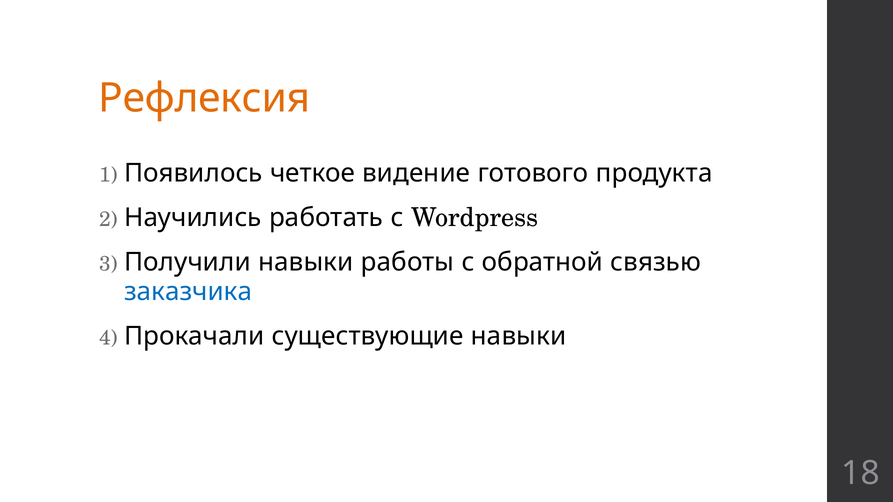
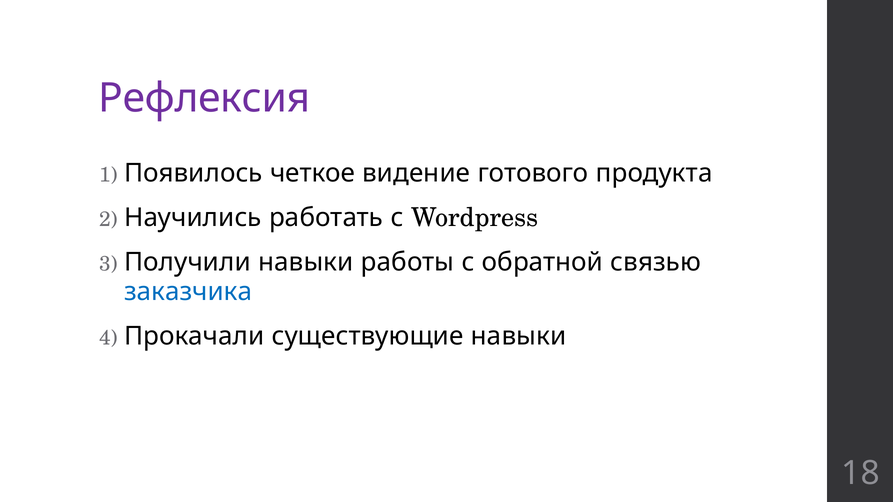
Рефлексия colour: orange -> purple (204, 98)
